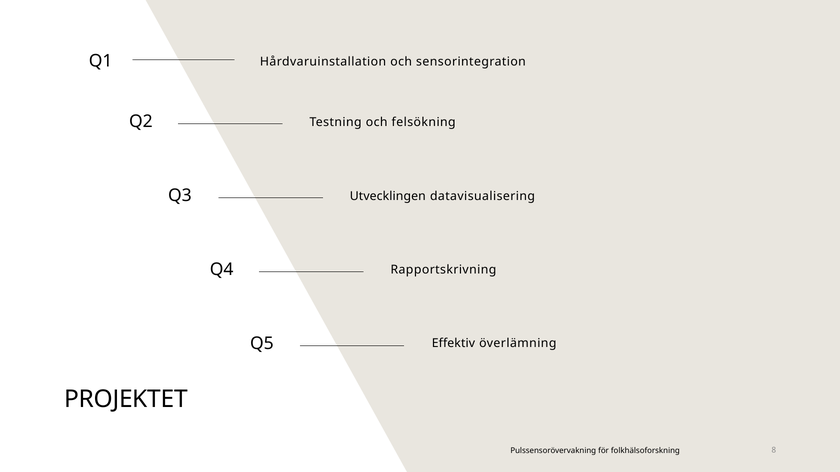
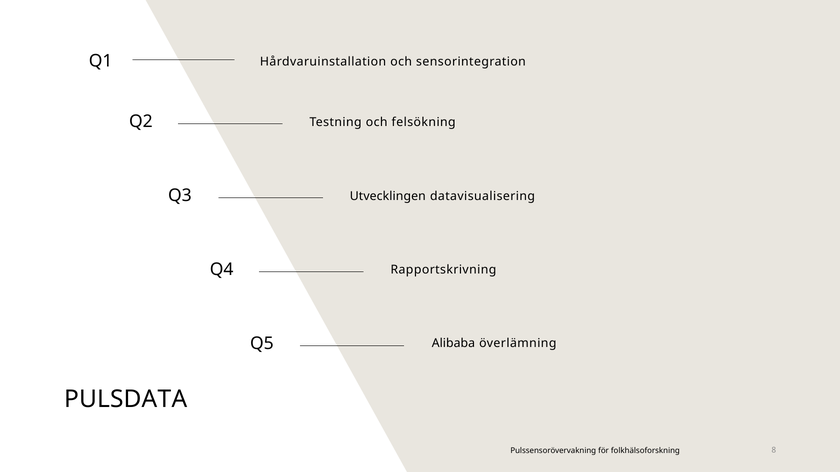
Effektiv: Effektiv -> Alibaba (453, 344)
PROJEKTET: PROJEKTET -> PULSDATA (126, 400)
